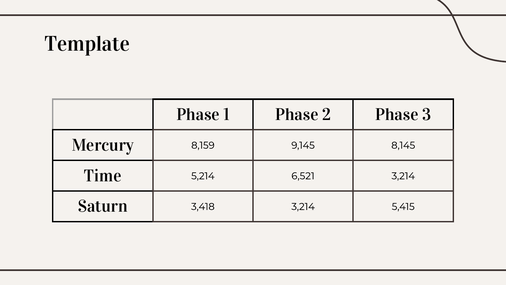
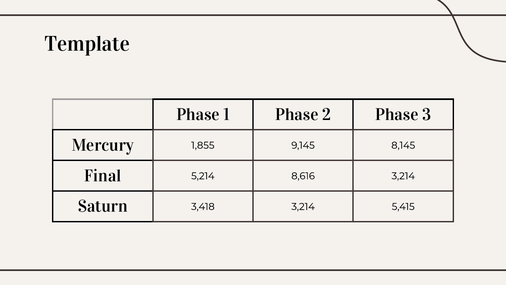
8,159: 8,159 -> 1,855 (203, 145)
Time: Time -> Final (103, 176)
6,521: 6,521 -> 8,616 (303, 176)
